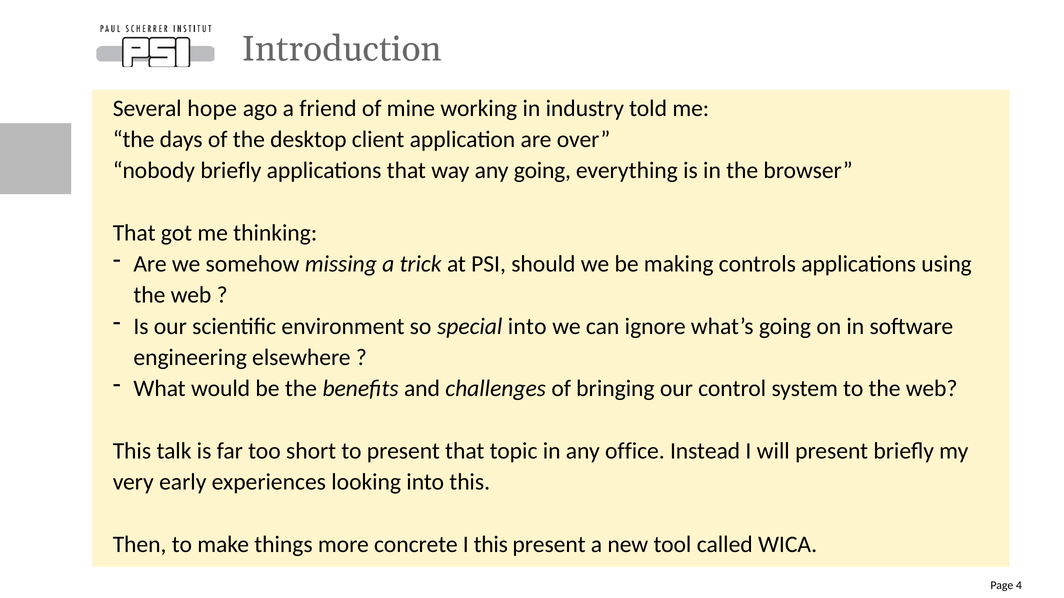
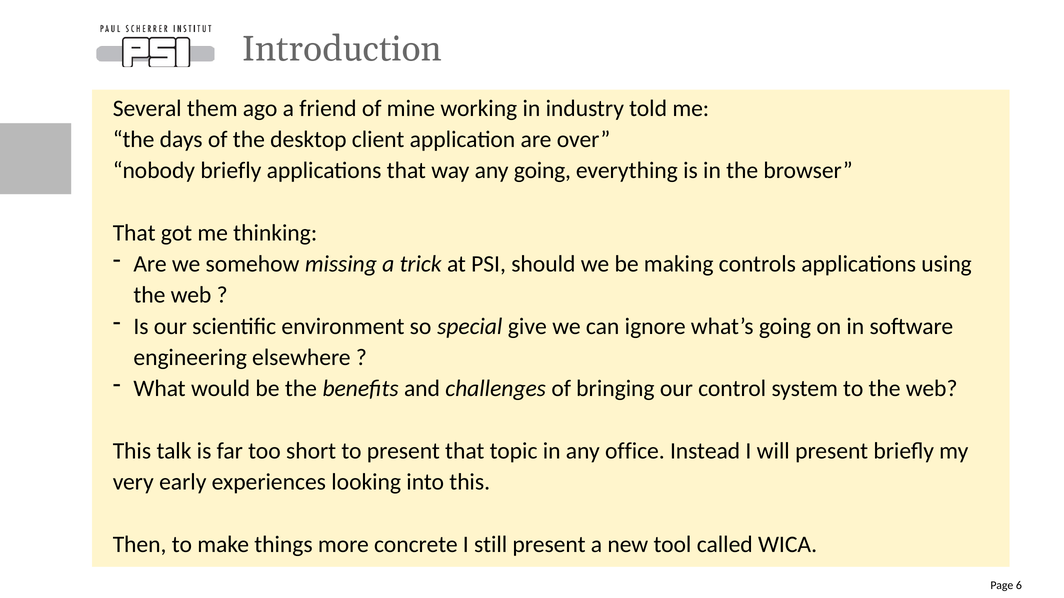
hope: hope -> them (212, 108)
special into: into -> give (527, 327)
I this: this -> still (491, 545)
4: 4 -> 6 (1019, 586)
